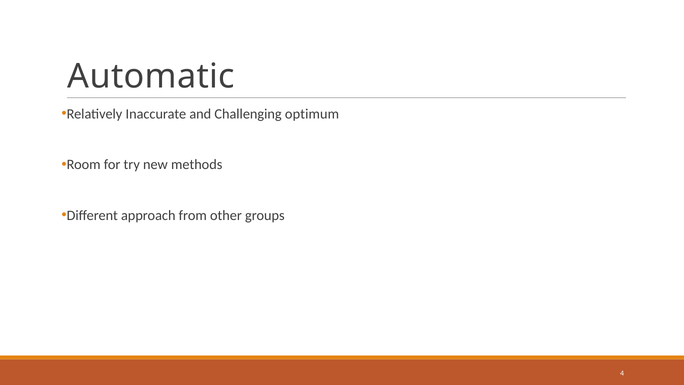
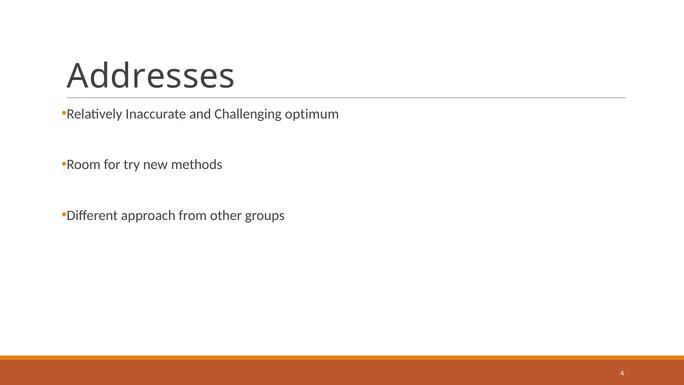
Automatic: Automatic -> Addresses (151, 77)
